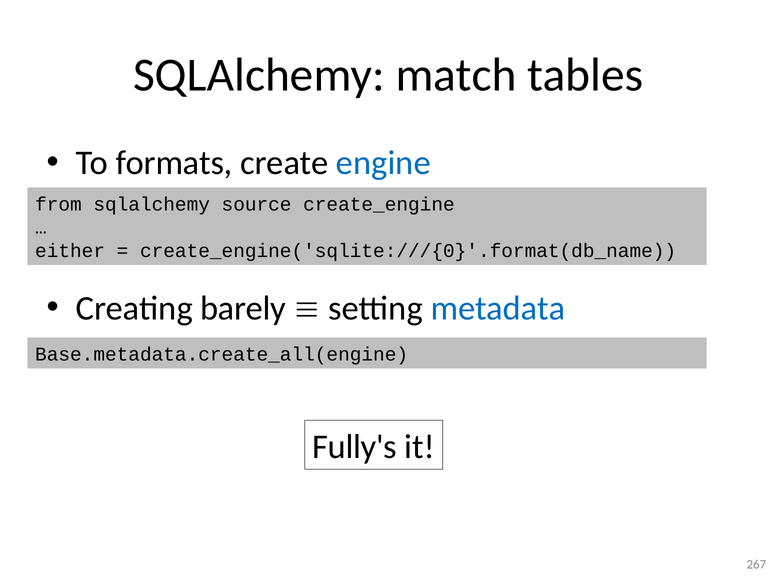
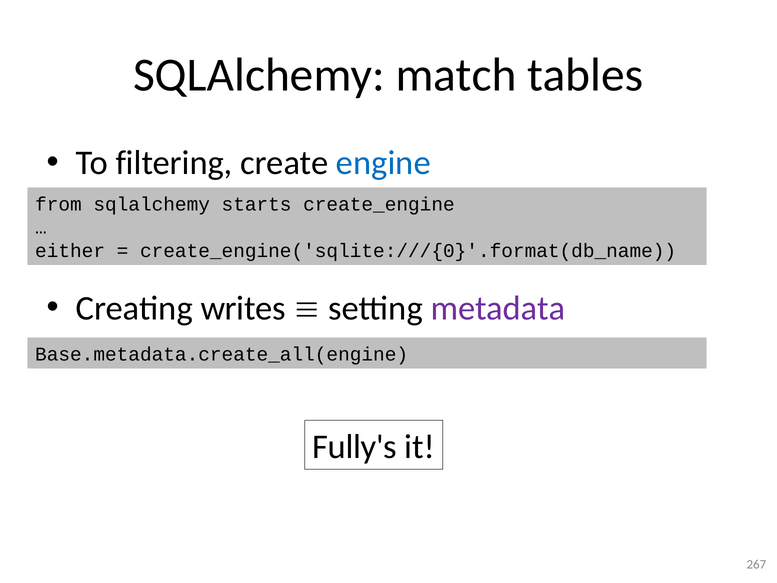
formats: formats -> filtering (174, 163)
source: source -> starts (257, 204)
barely: barely -> writes (243, 308)
metadata colour: blue -> purple (498, 308)
